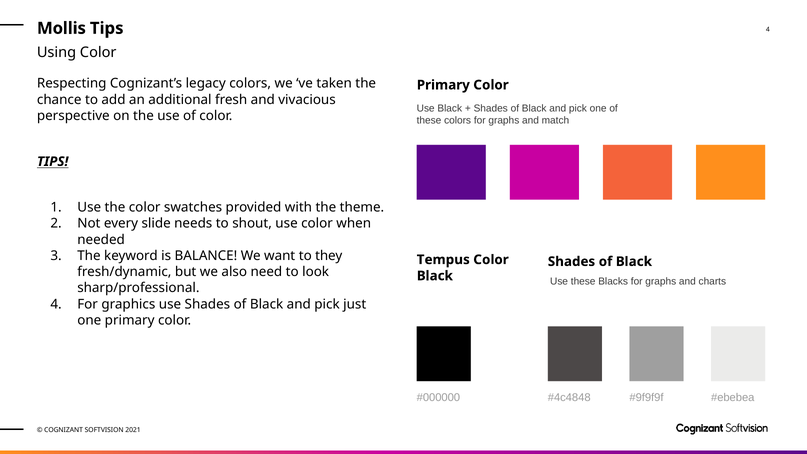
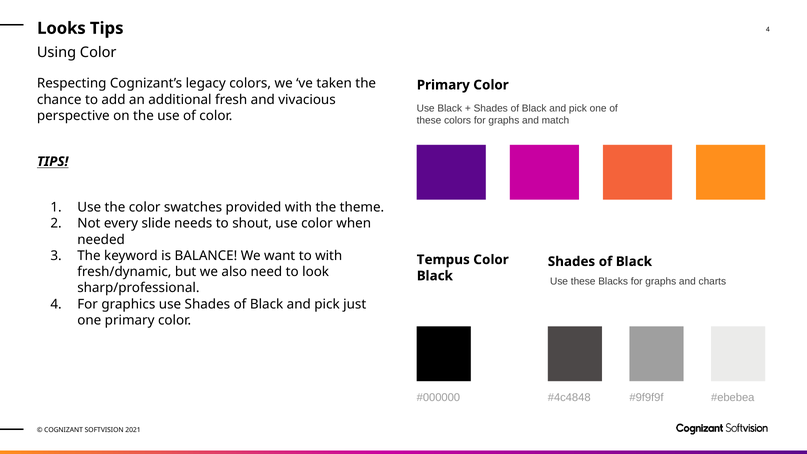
Mollis: Mollis -> Looks (61, 28)
to they: they -> with (329, 256)
